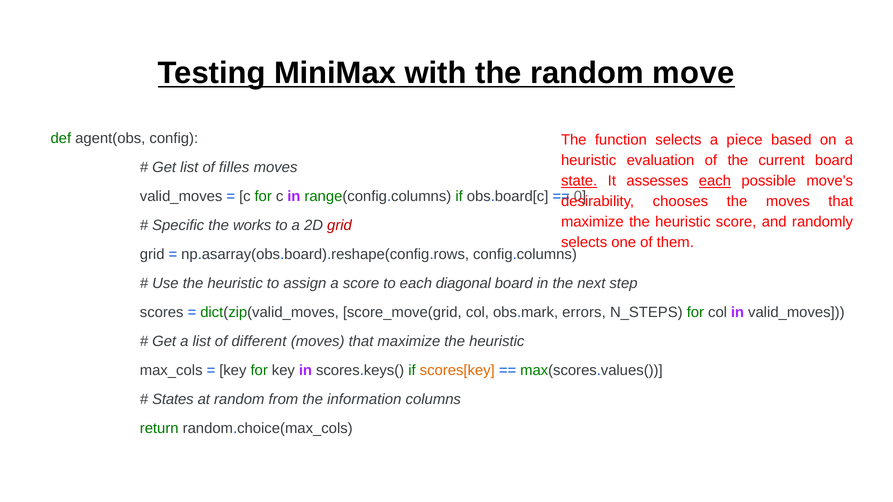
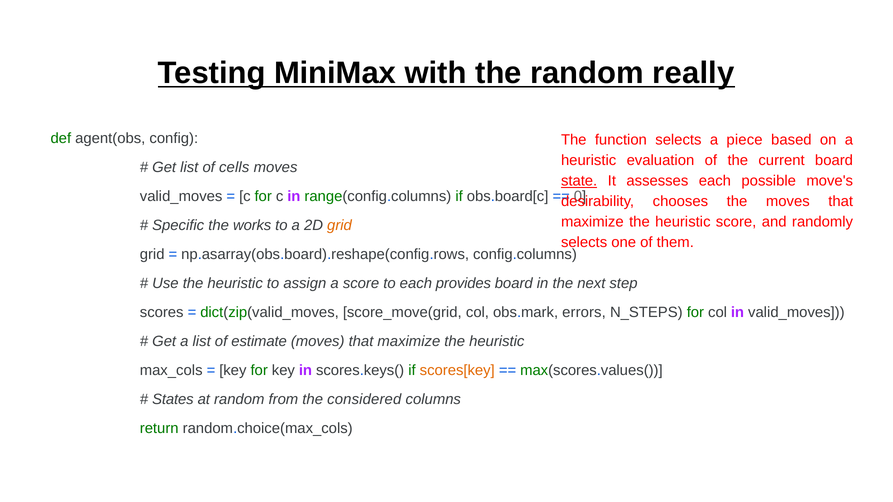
move: move -> really (693, 73)
filles: filles -> cells (234, 168)
each underline: present -> none (715, 181)
grid colour: red -> orange (340, 226)
diagonal: diagonal -> provides (463, 284)
different: different -> estimate (259, 342)
information: information -> considered (364, 400)
